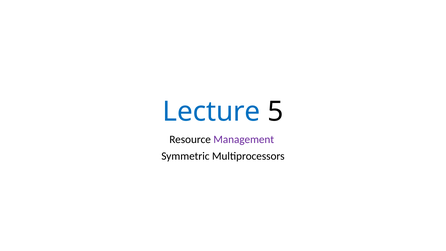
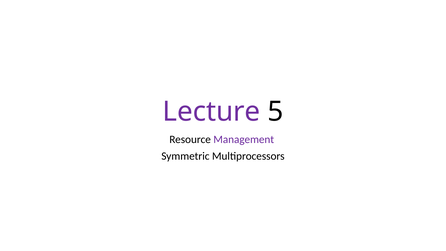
Lecture colour: blue -> purple (211, 111)
